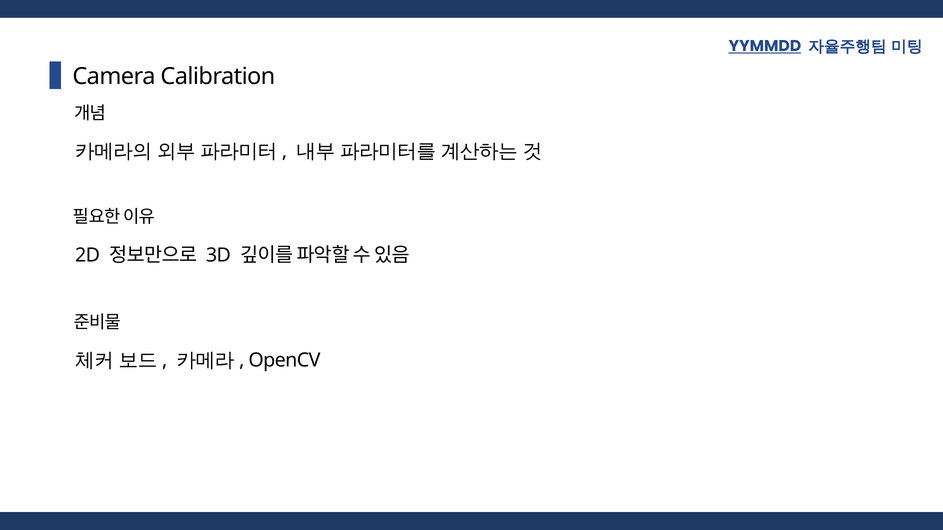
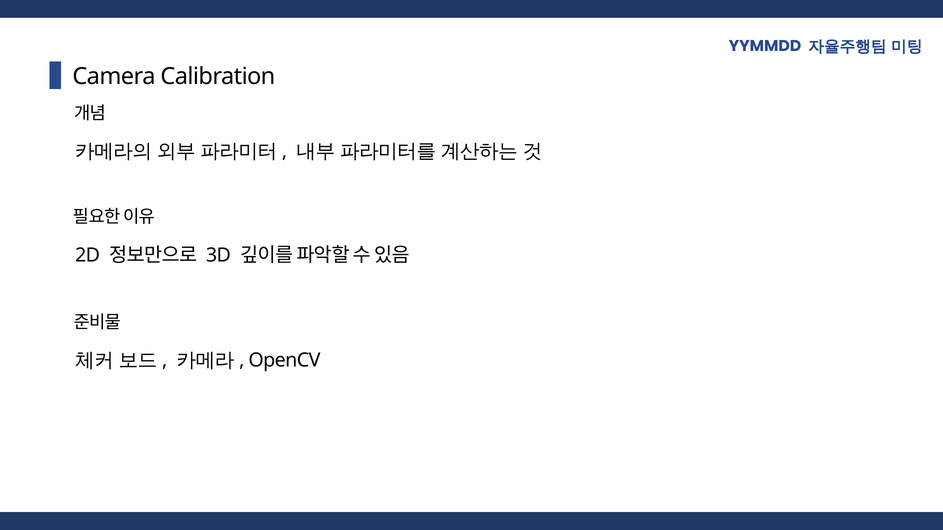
YYMMDD underline: present -> none (765, 46)
